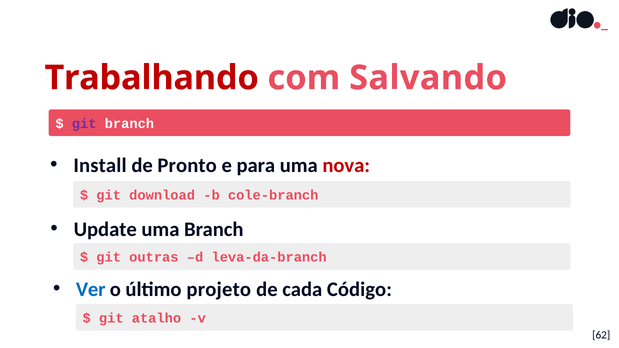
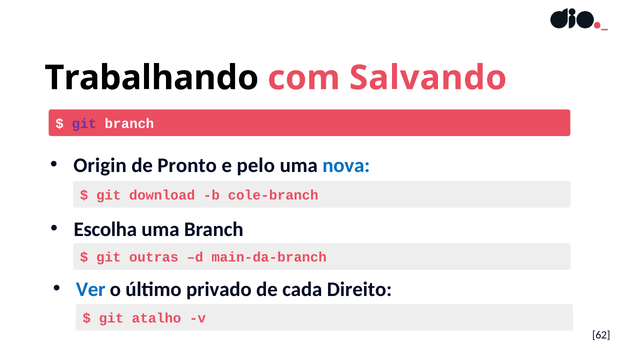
Trabalhando colour: red -> black (152, 78)
Install: Install -> Origin (100, 165)
para: para -> pelo (256, 165)
nova colour: red -> blue (346, 165)
Update: Update -> Escolha (105, 229)
leva-da-branch: leva-da-branch -> main-da-branch (269, 258)
projeto: projeto -> privado (219, 289)
Código: Código -> Direito (359, 289)
